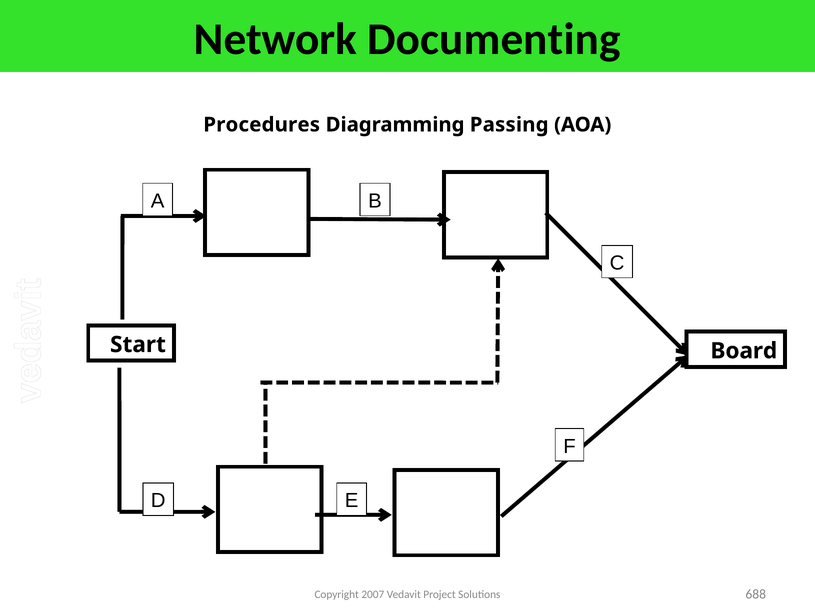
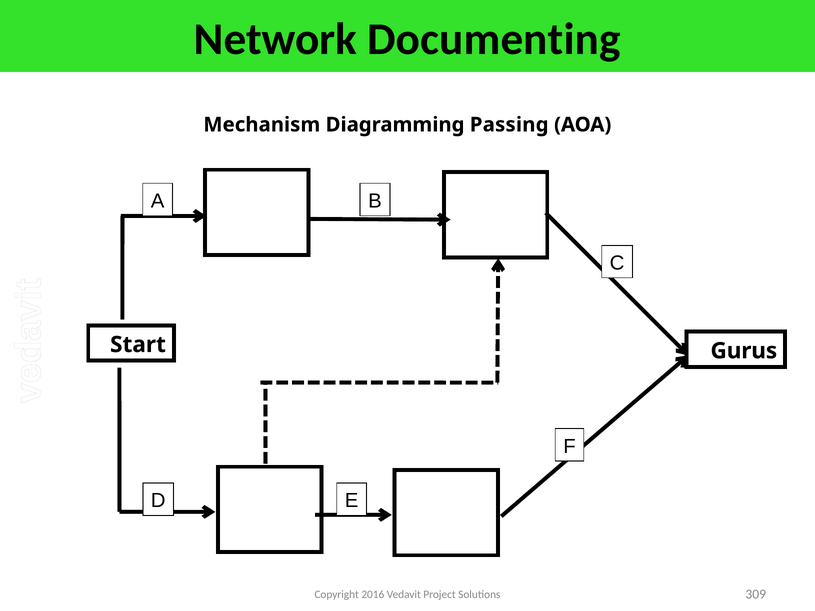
Procedures: Procedures -> Mechanism (262, 125)
Board: Board -> Gurus (744, 351)
2007: 2007 -> 2016 (373, 595)
688: 688 -> 309 (756, 595)
